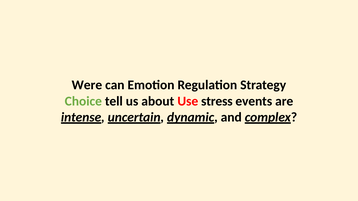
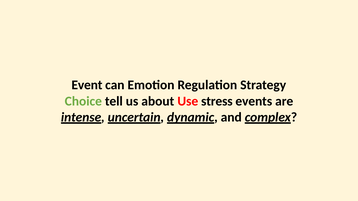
Were: Were -> Event (87, 85)
